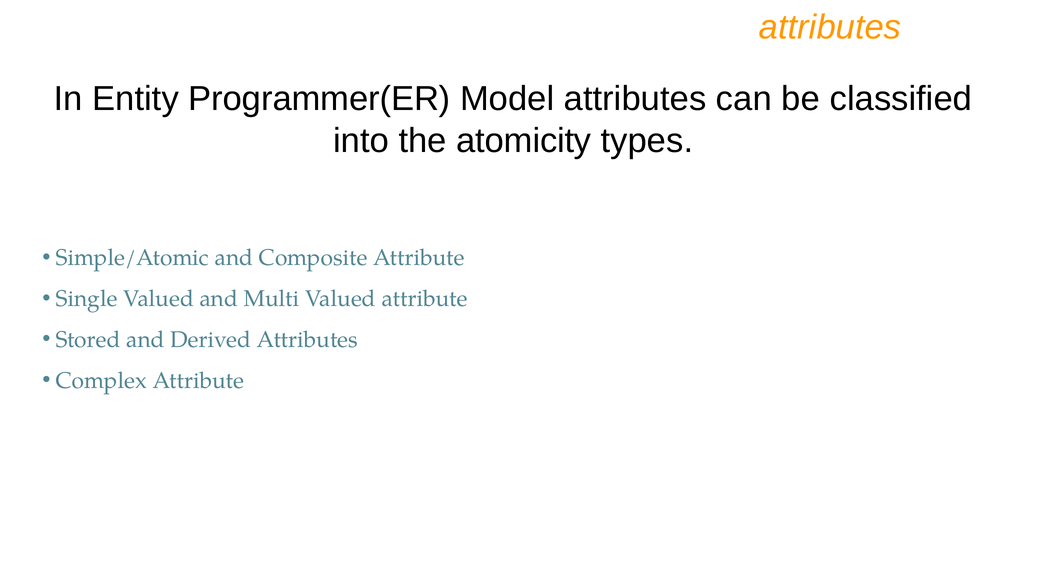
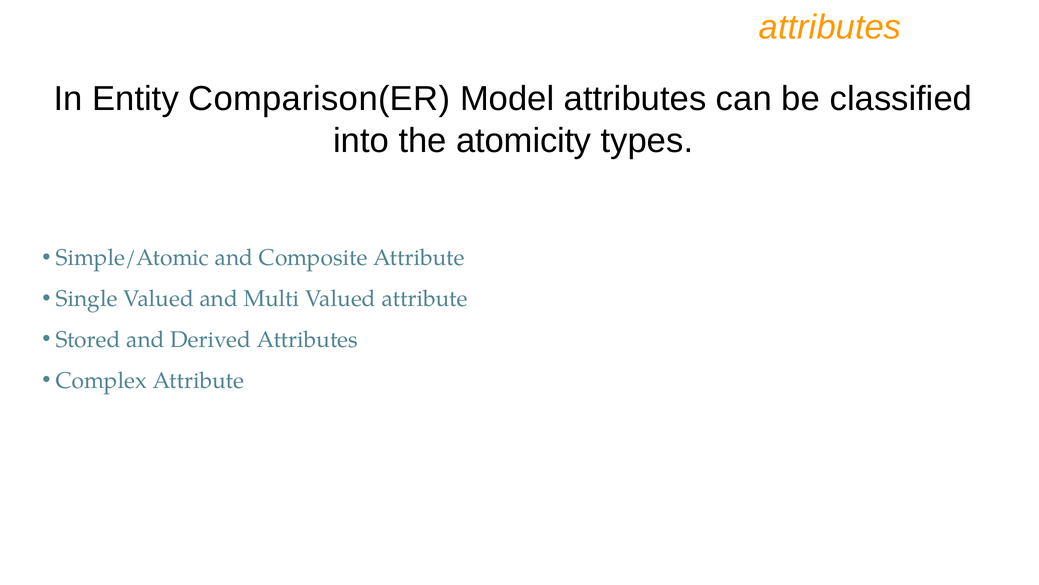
Programmer(ER: Programmer(ER -> Comparison(ER (319, 99)
